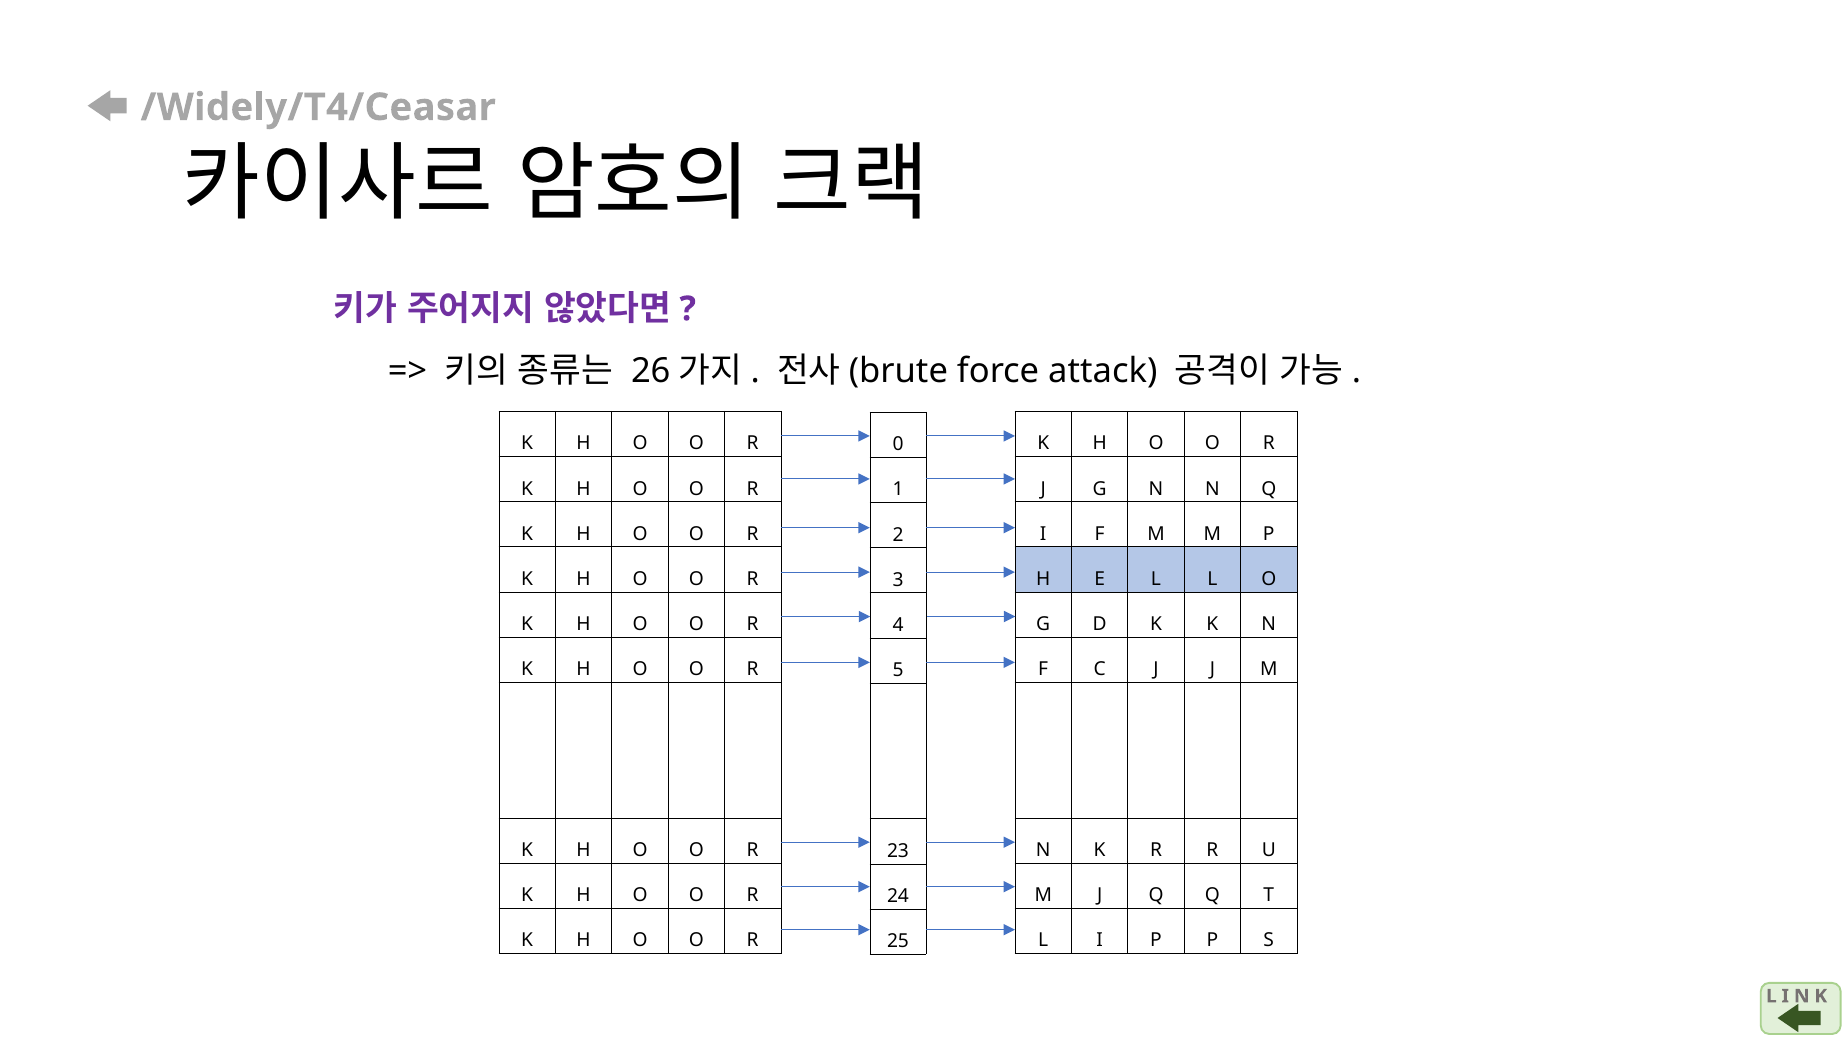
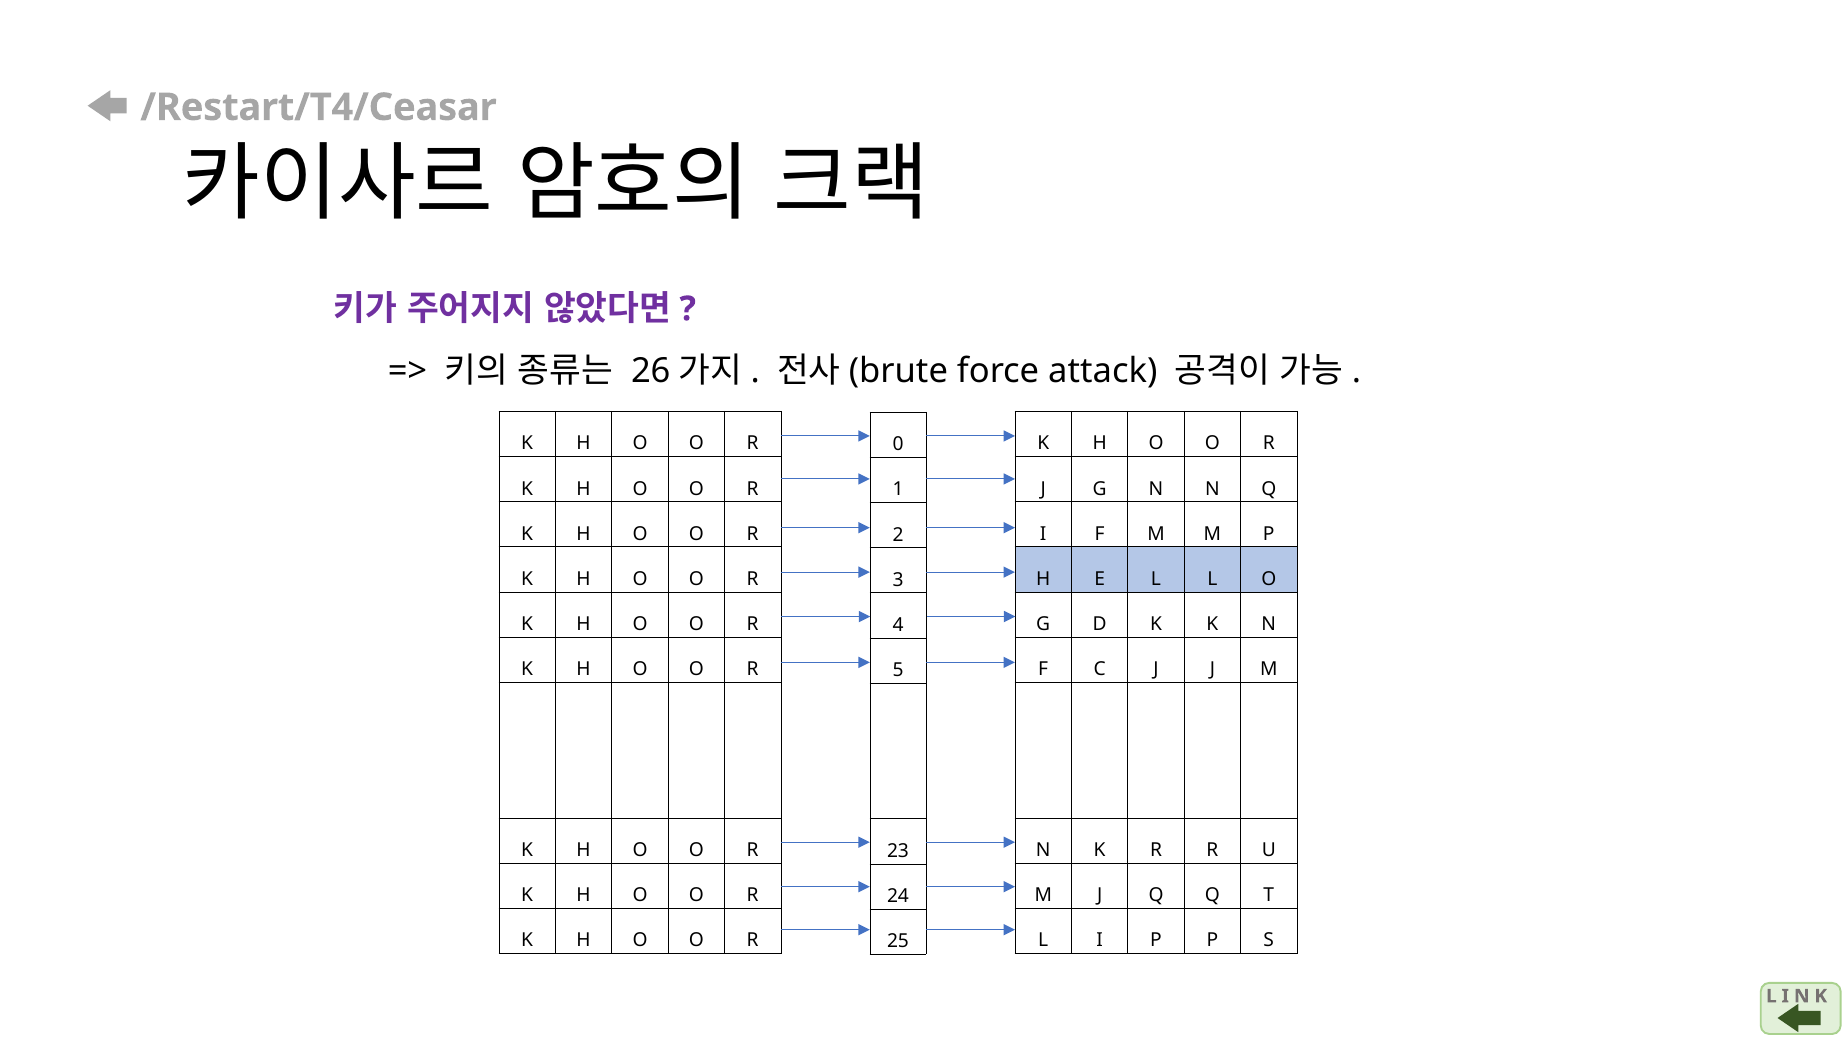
/Widely/T4/Ceasar: /Widely/T4/Ceasar -> /Restart/T4/Ceasar (318, 107)
